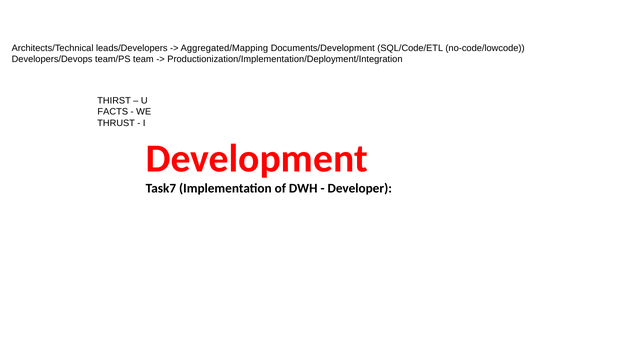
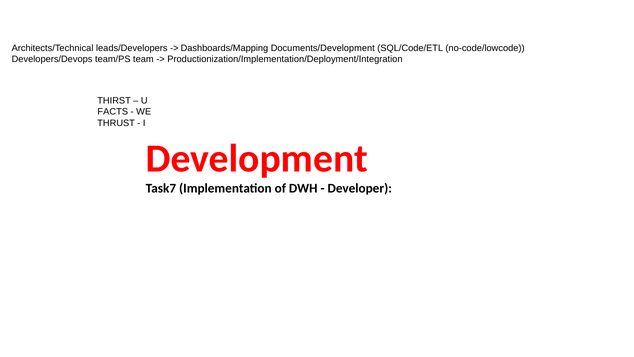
Aggregated/Mapping: Aggregated/Mapping -> Dashboards/Mapping (224, 48)
